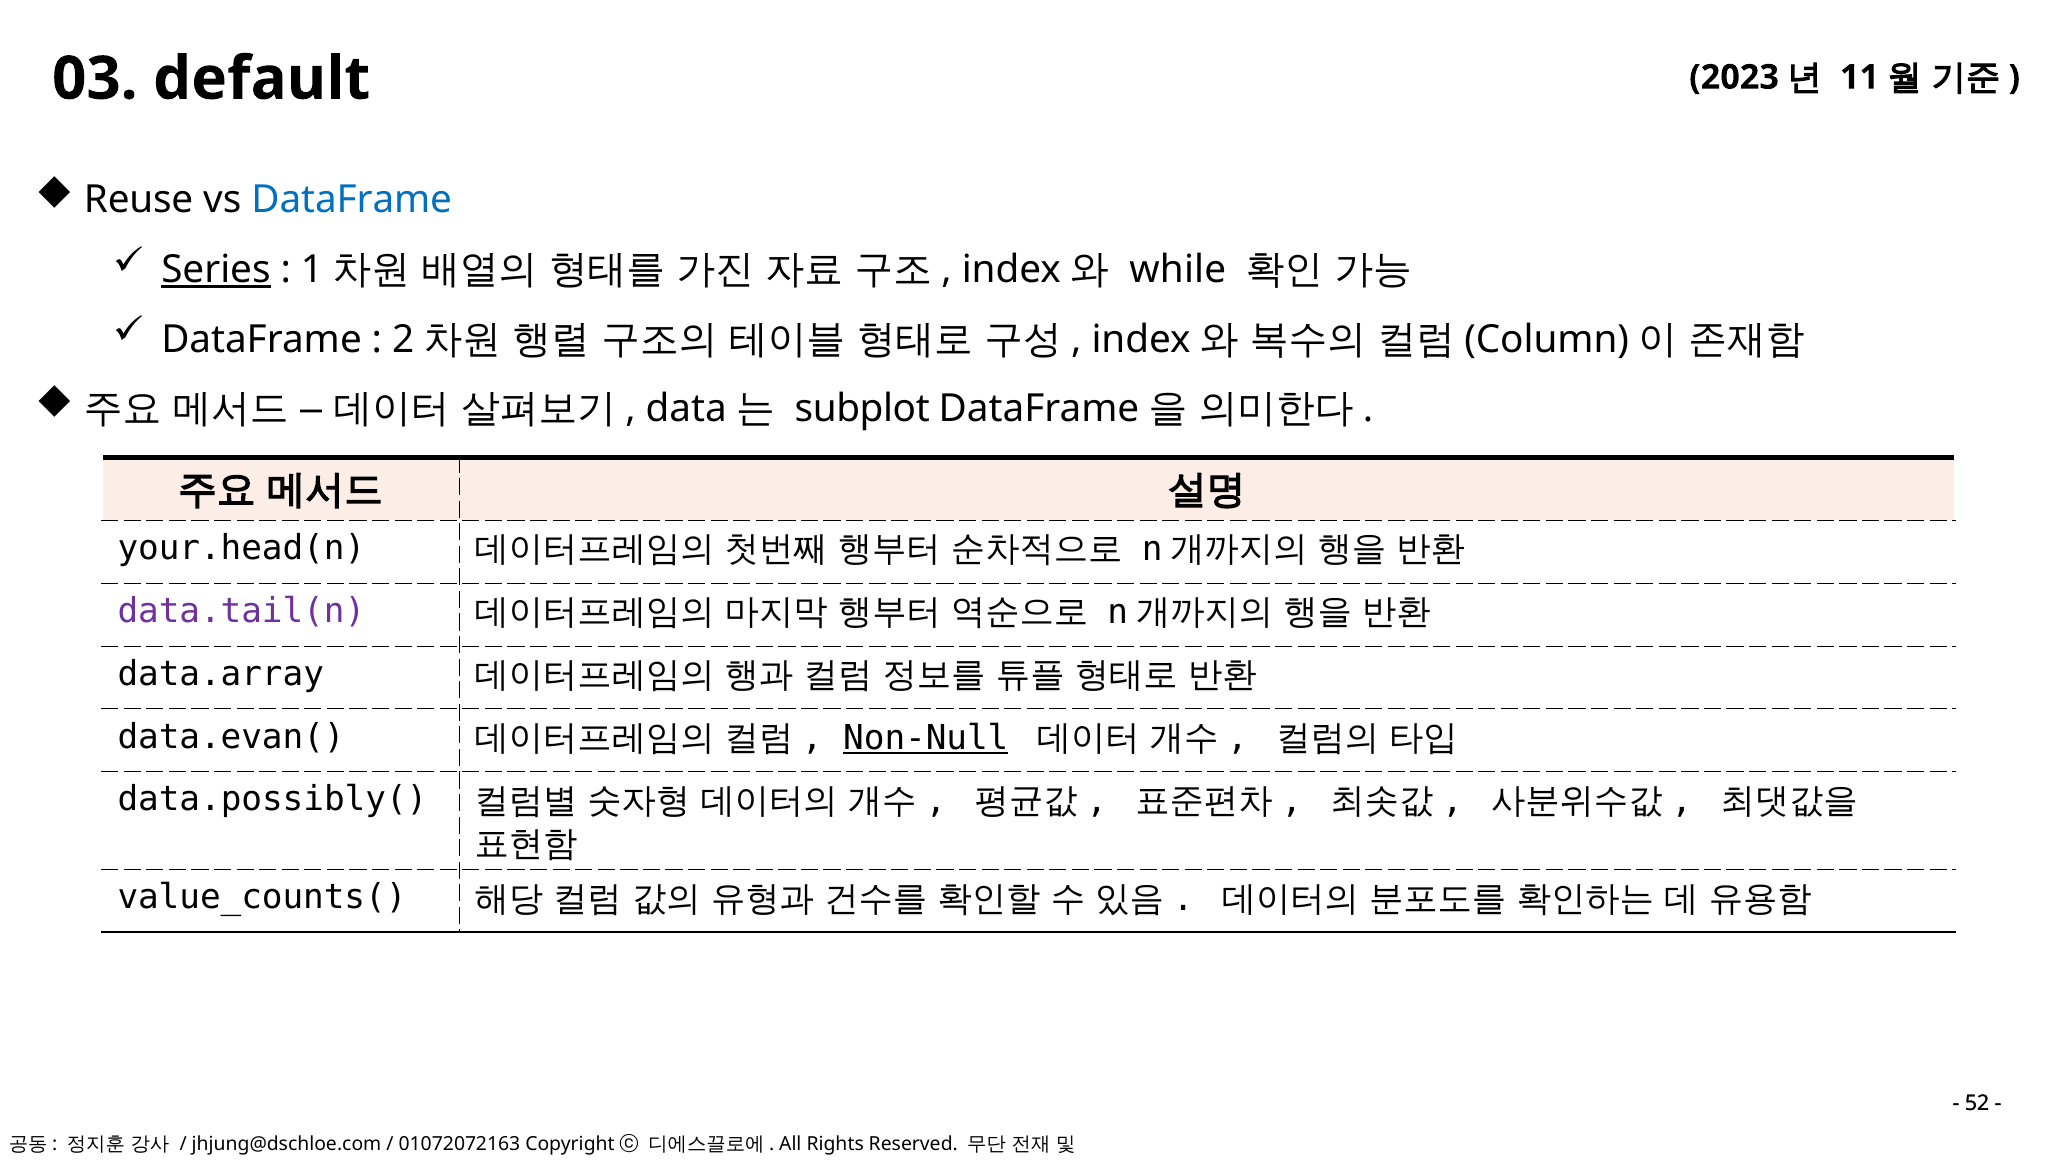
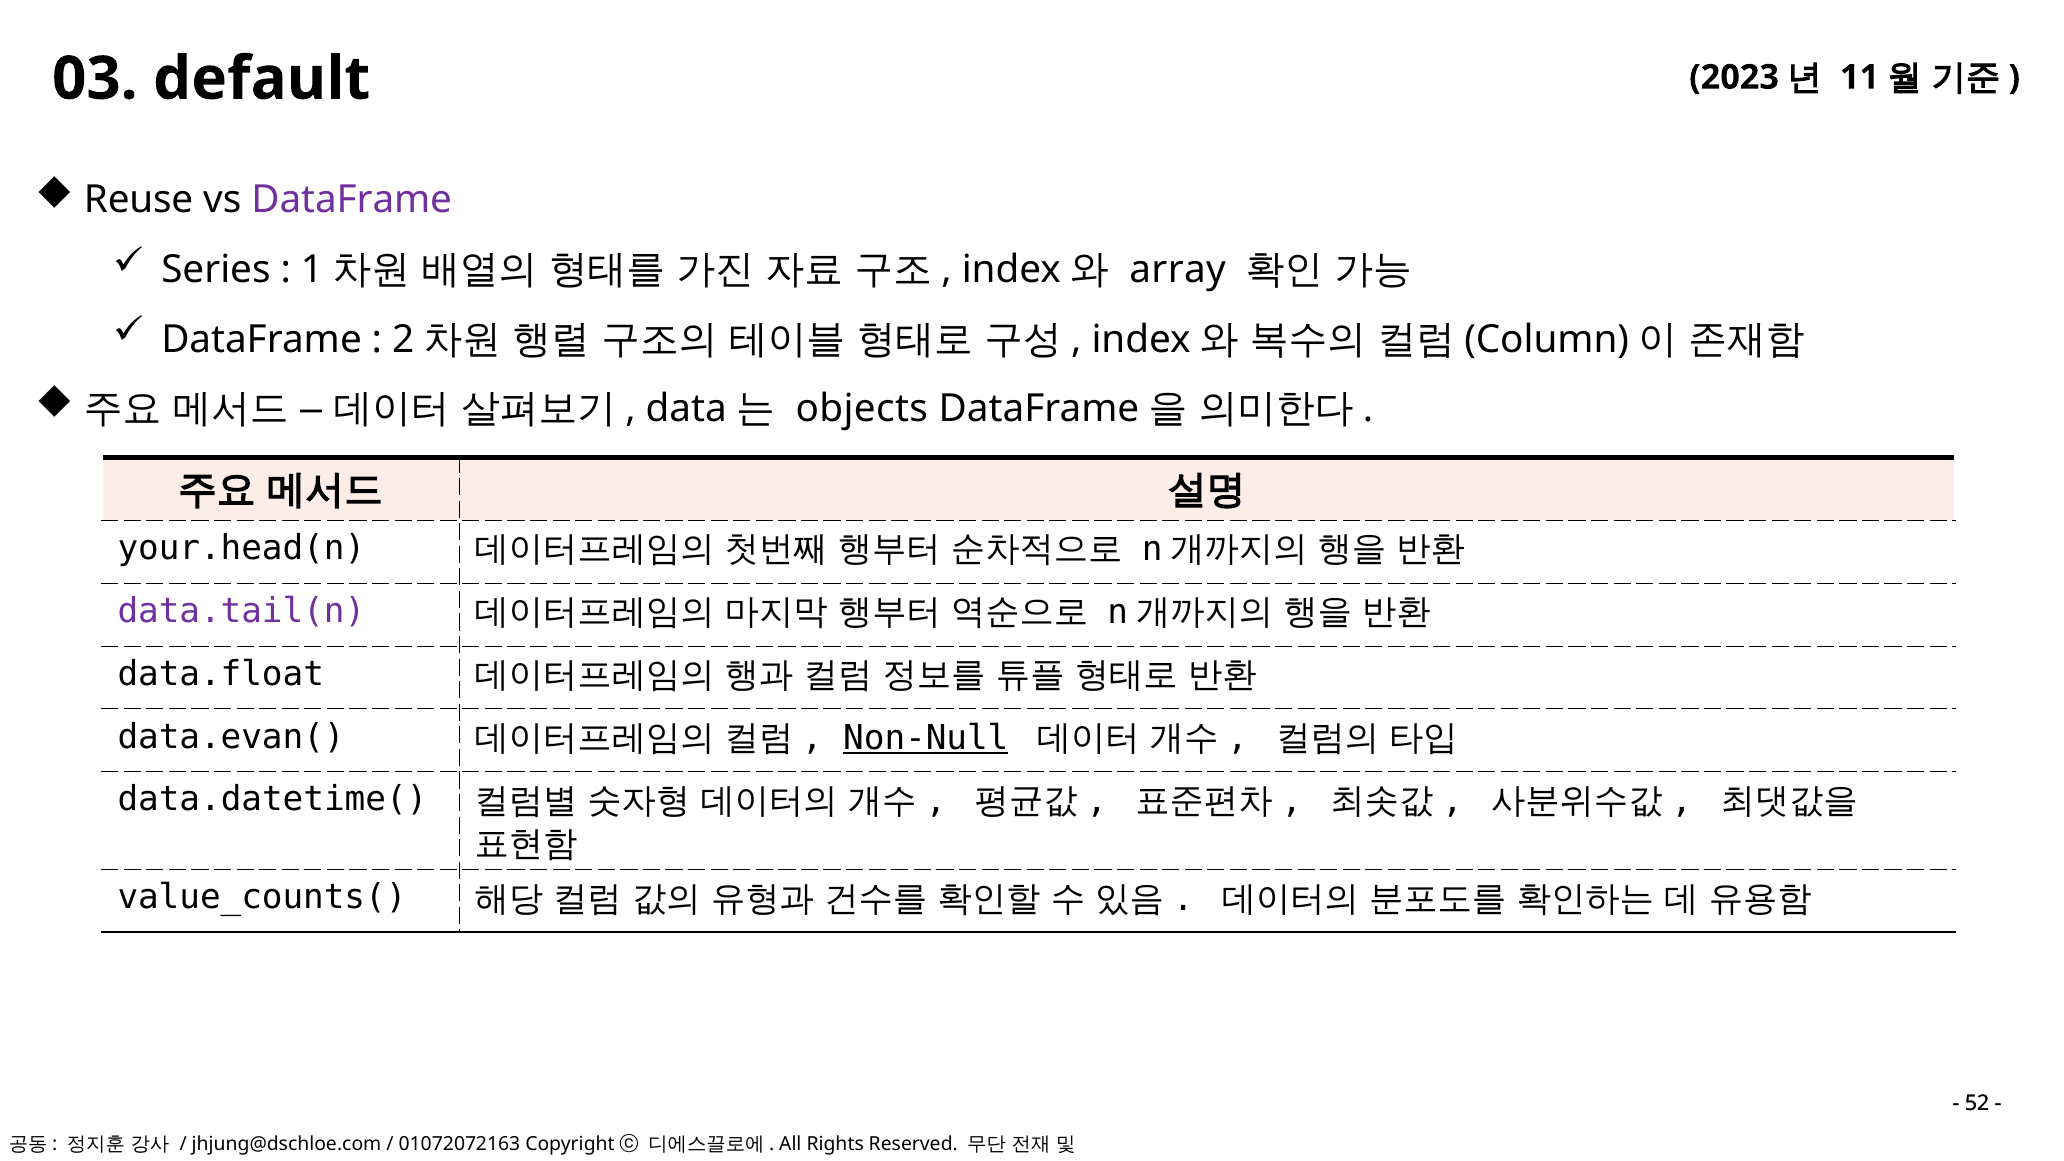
DataFrame colour: blue -> purple (352, 200)
Series underline: present -> none (216, 270)
while: while -> array (1178, 270)
subplot: subplot -> objects (862, 409)
data.array: data.array -> data.float (221, 674)
data.possibly(: data.possibly( -> data.datetime( (272, 799)
